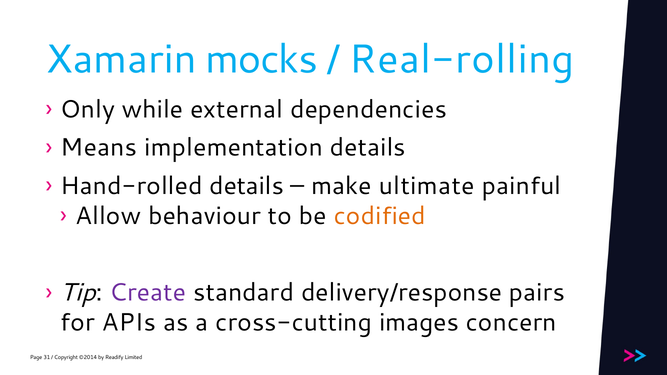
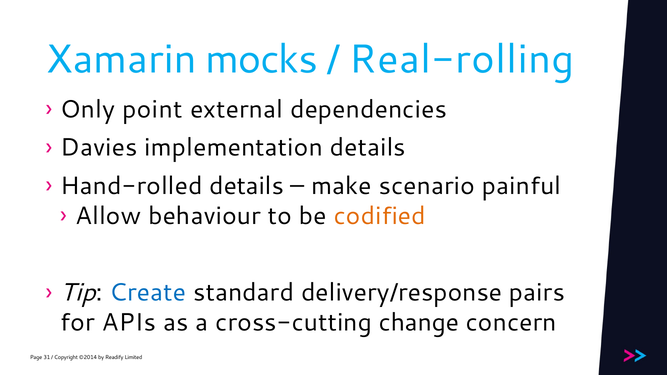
while: while -> point (152, 109)
Means: Means -> Davies (99, 148)
ultimate: ultimate -> scenario (427, 186)
Create colour: purple -> blue (148, 293)
images: images -> change (419, 323)
